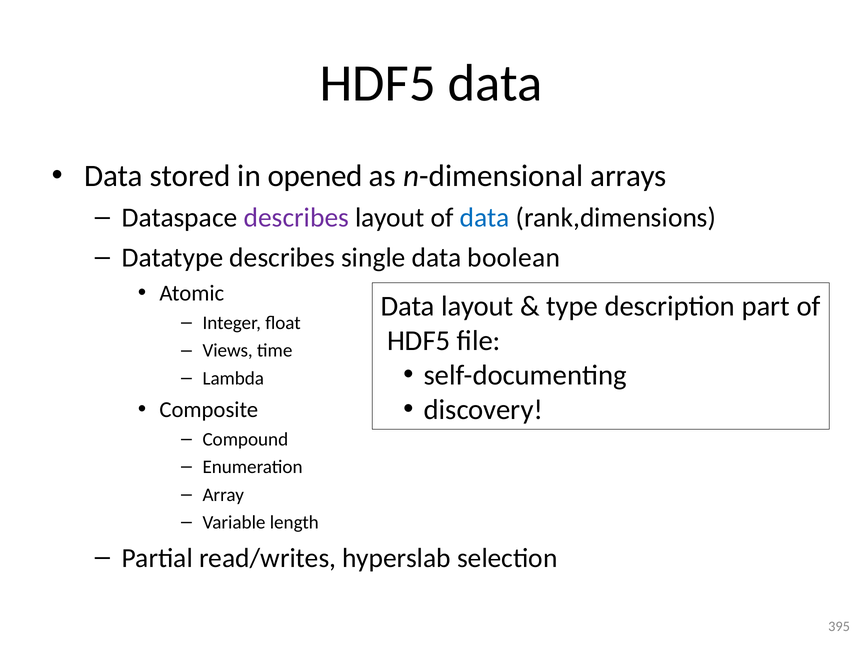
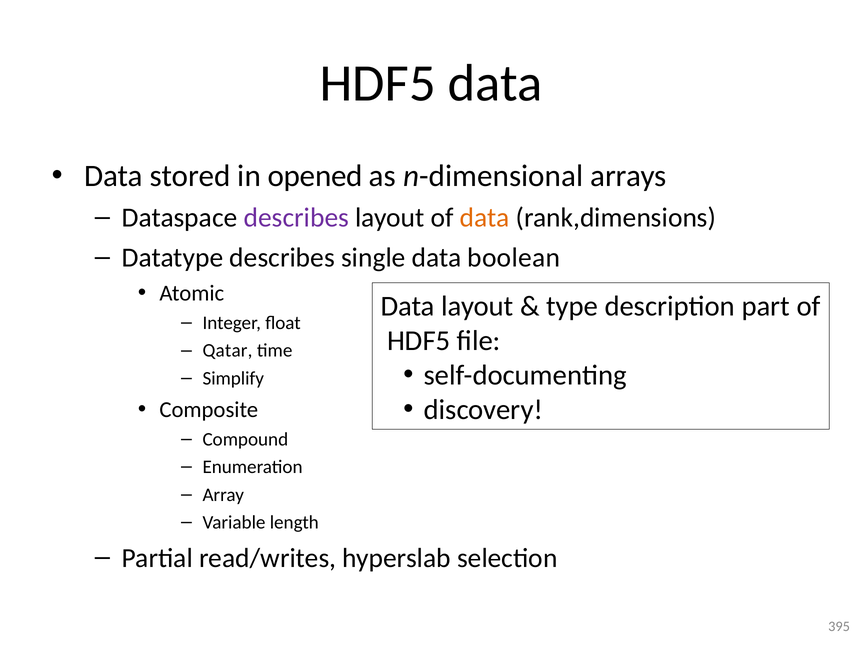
data colour: blue -> orange (485, 218)
Views: Views -> Qatar (228, 350)
Lambda: Lambda -> Simplify (233, 378)
